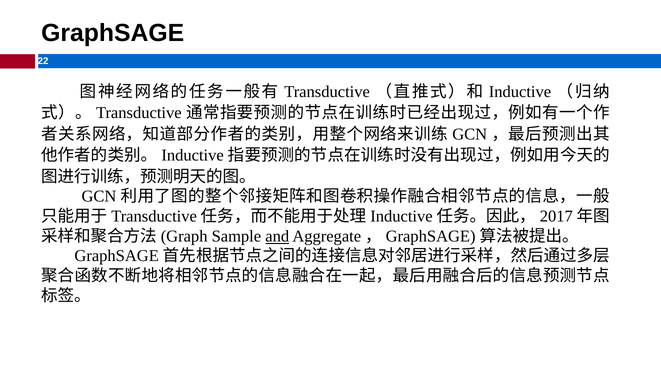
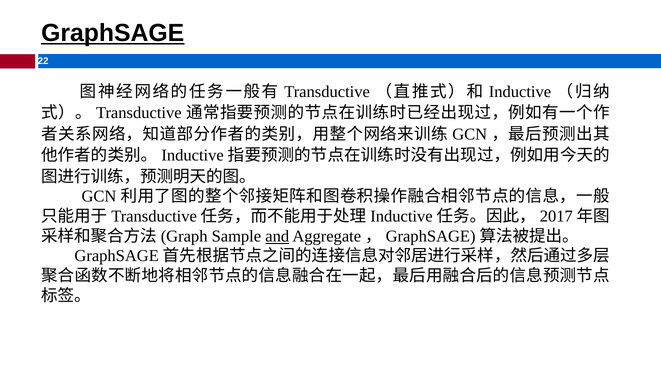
GraphSAGE underline: none -> present (113, 33)
